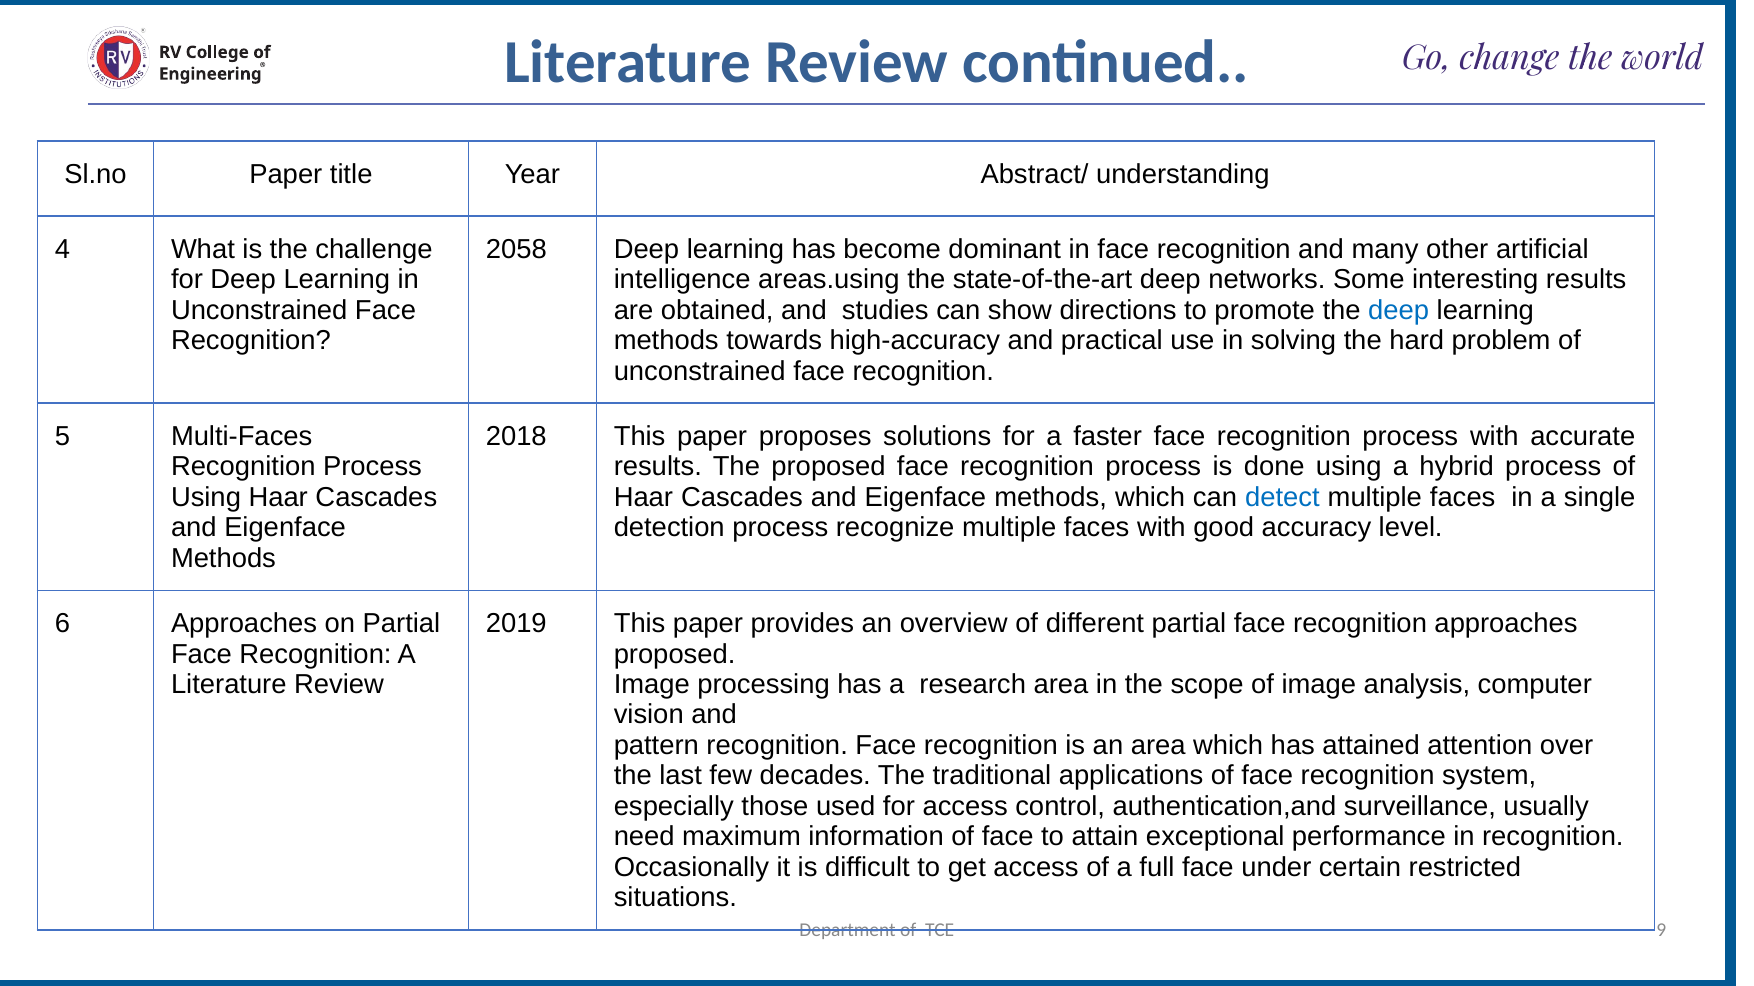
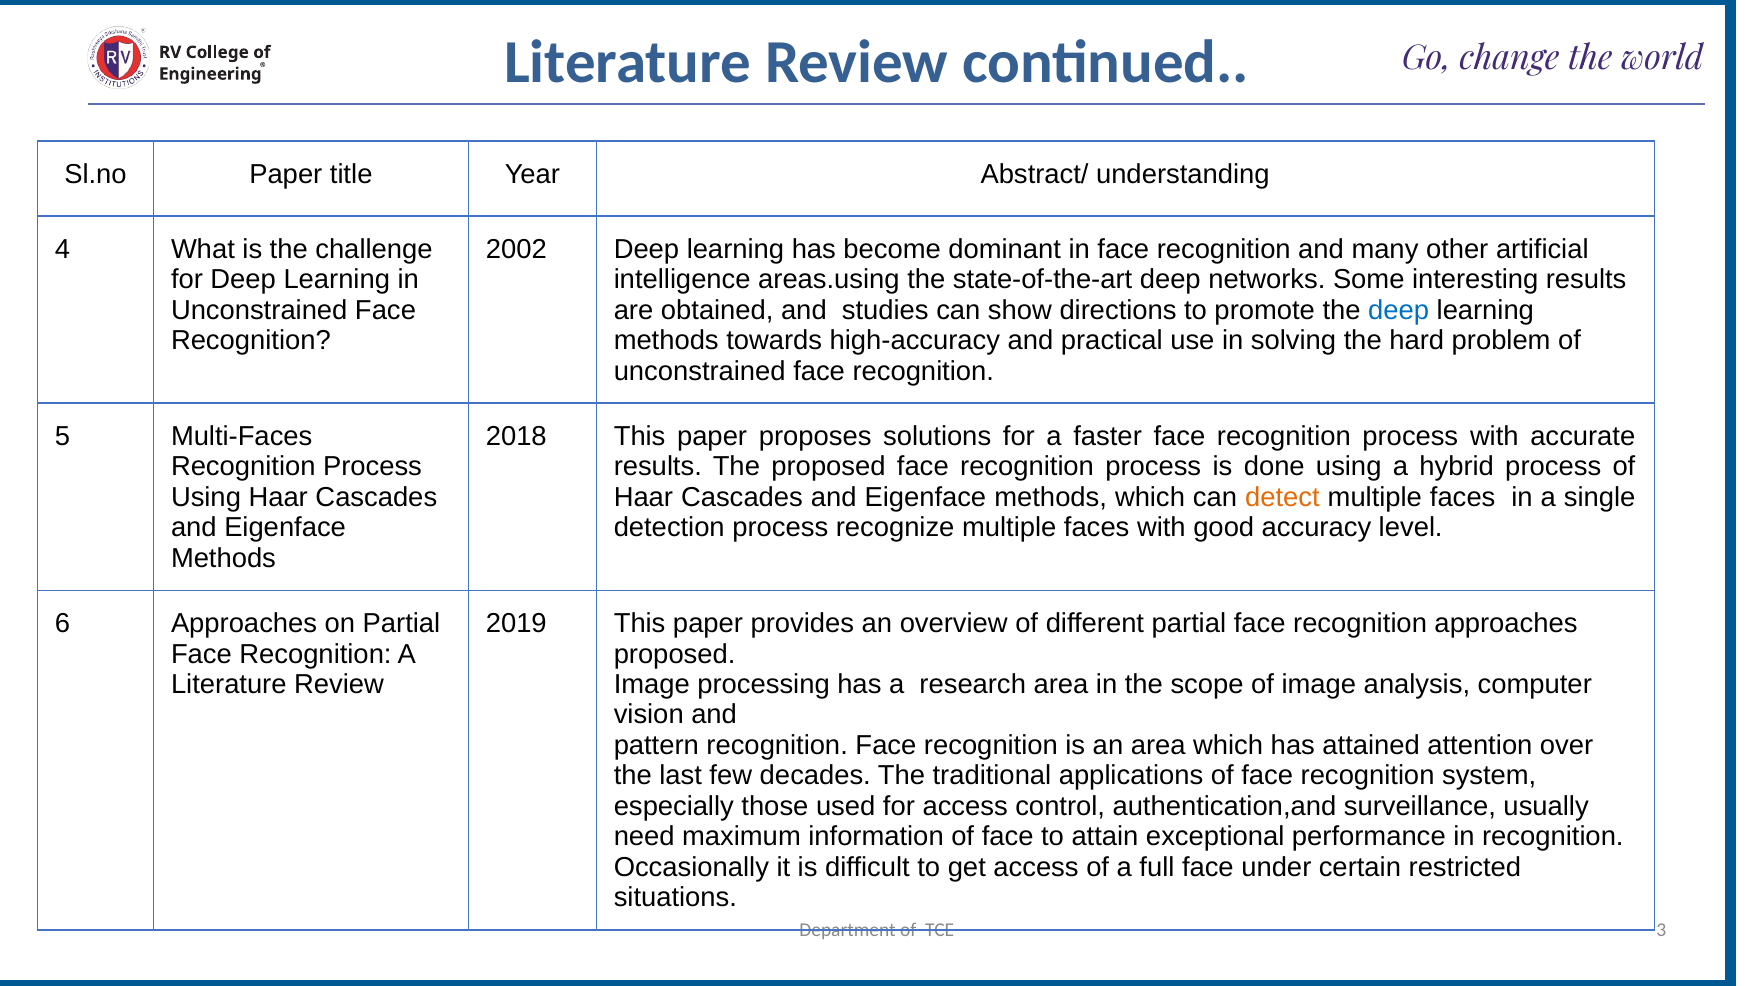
2058: 2058 -> 2002 (516, 249)
detect colour: blue -> orange (1282, 498)
9: 9 -> 3 (1661, 931)
